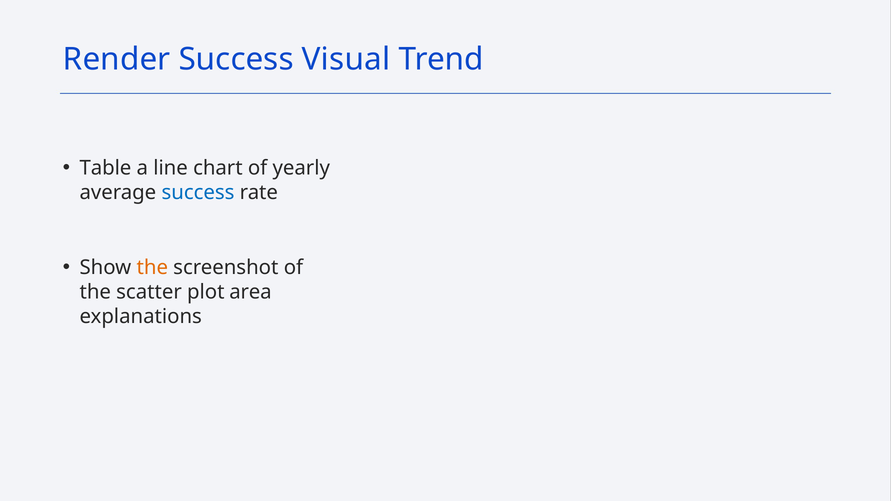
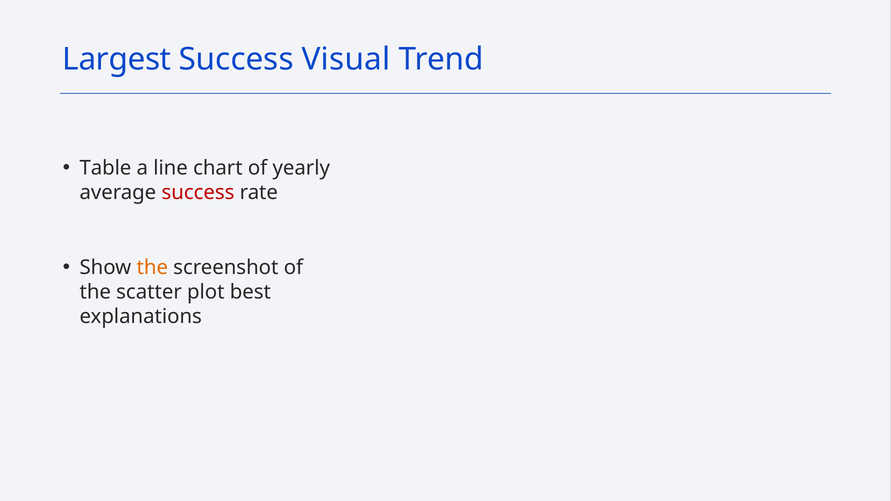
Render: Render -> Largest (117, 59)
success colour: blue -> red (198, 193)
area: area -> best (250, 292)
